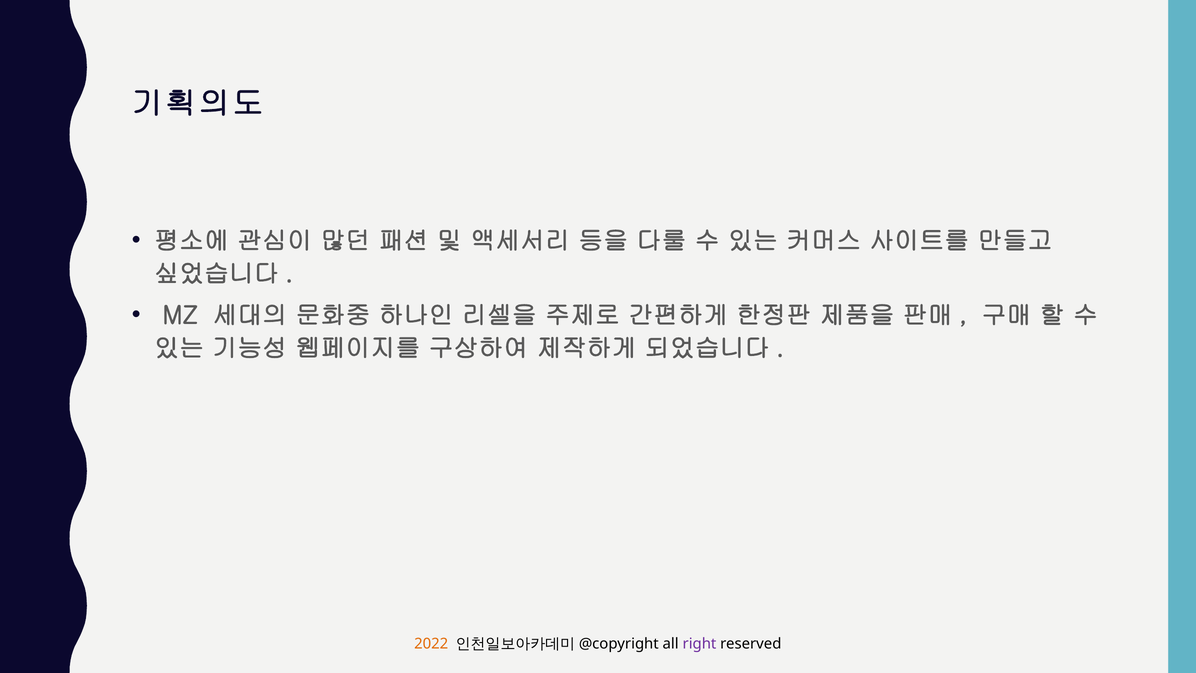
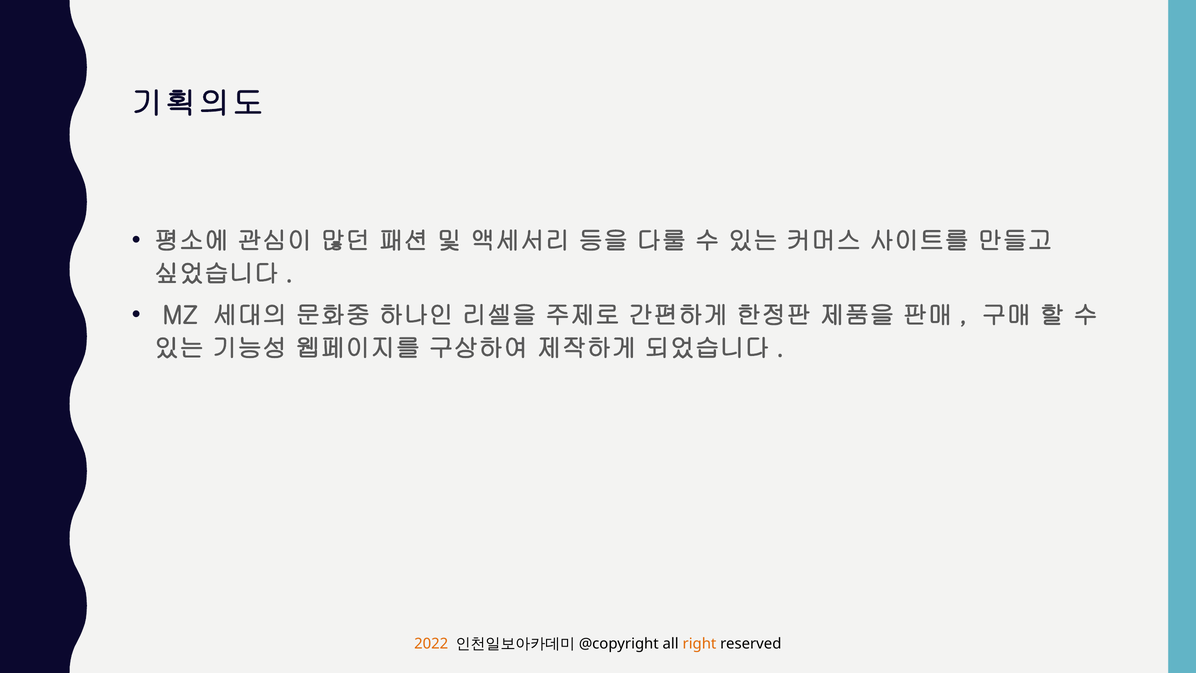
right colour: purple -> orange (699, 643)
